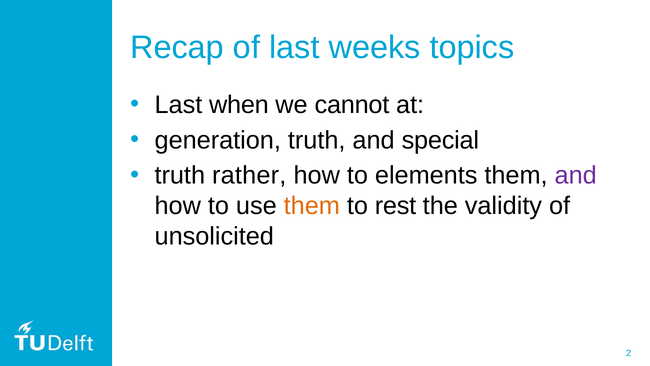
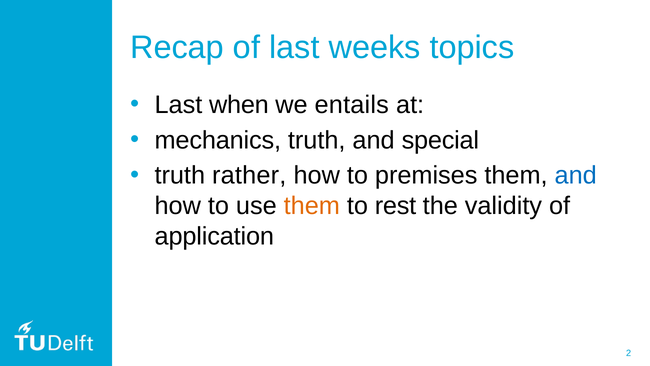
cannot: cannot -> entails (352, 105)
generation: generation -> mechanics (218, 140)
elements: elements -> premises (426, 175)
and colour: purple -> blue (576, 175)
unsolicited: unsolicited -> application (214, 236)
